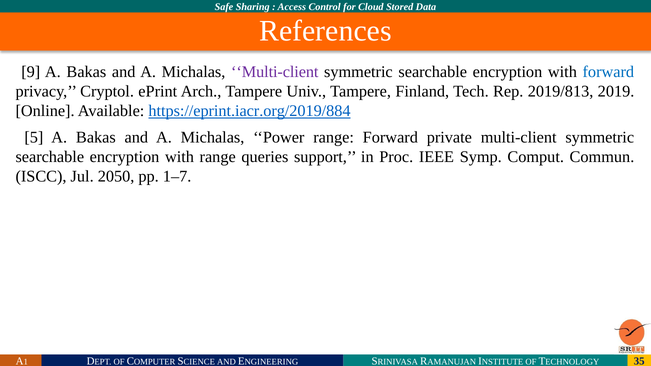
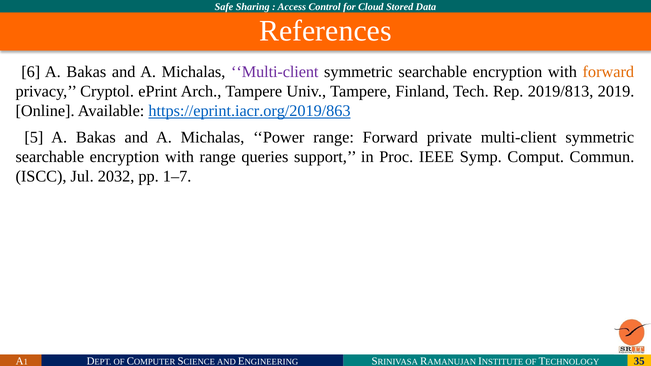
9: 9 -> 6 (31, 72)
forward colour: blue -> orange (608, 72)
https://eprint.iacr.org/2019/884: https://eprint.iacr.org/2019/884 -> https://eprint.iacr.org/2019/863 (250, 111)
2050: 2050 -> 2032 (116, 176)
